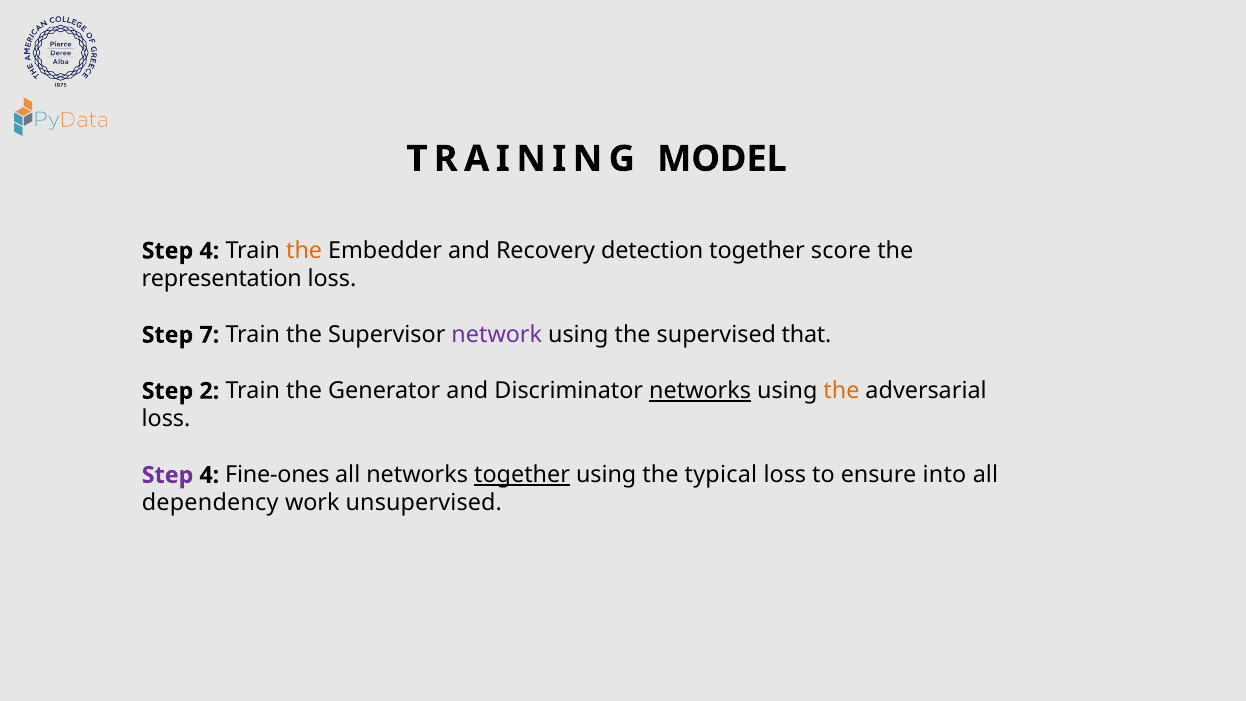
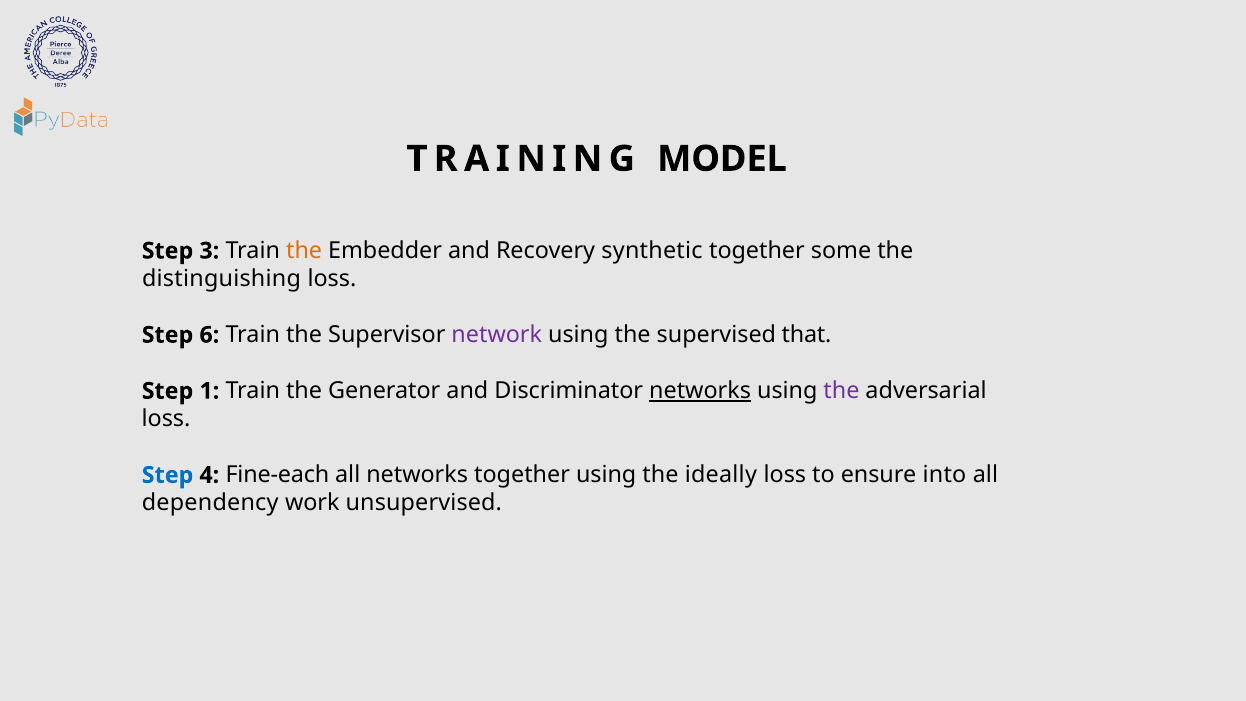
4: 4 -> 3 (209, 251)
detection: detection -> synthetic (652, 251)
score: score -> some (841, 251)
representation: representation -> distinguishing (222, 279)
7: 7 -> 6 (209, 335)
2: 2 -> 1 (209, 391)
the colour: orange -> purple (841, 391)
Step colour: purple -> blue (168, 475)
Fine-ones: Fine-ones -> Fine-each (277, 475)
together underline: present -> none (522, 475)
typical: typical -> ideally (721, 475)
